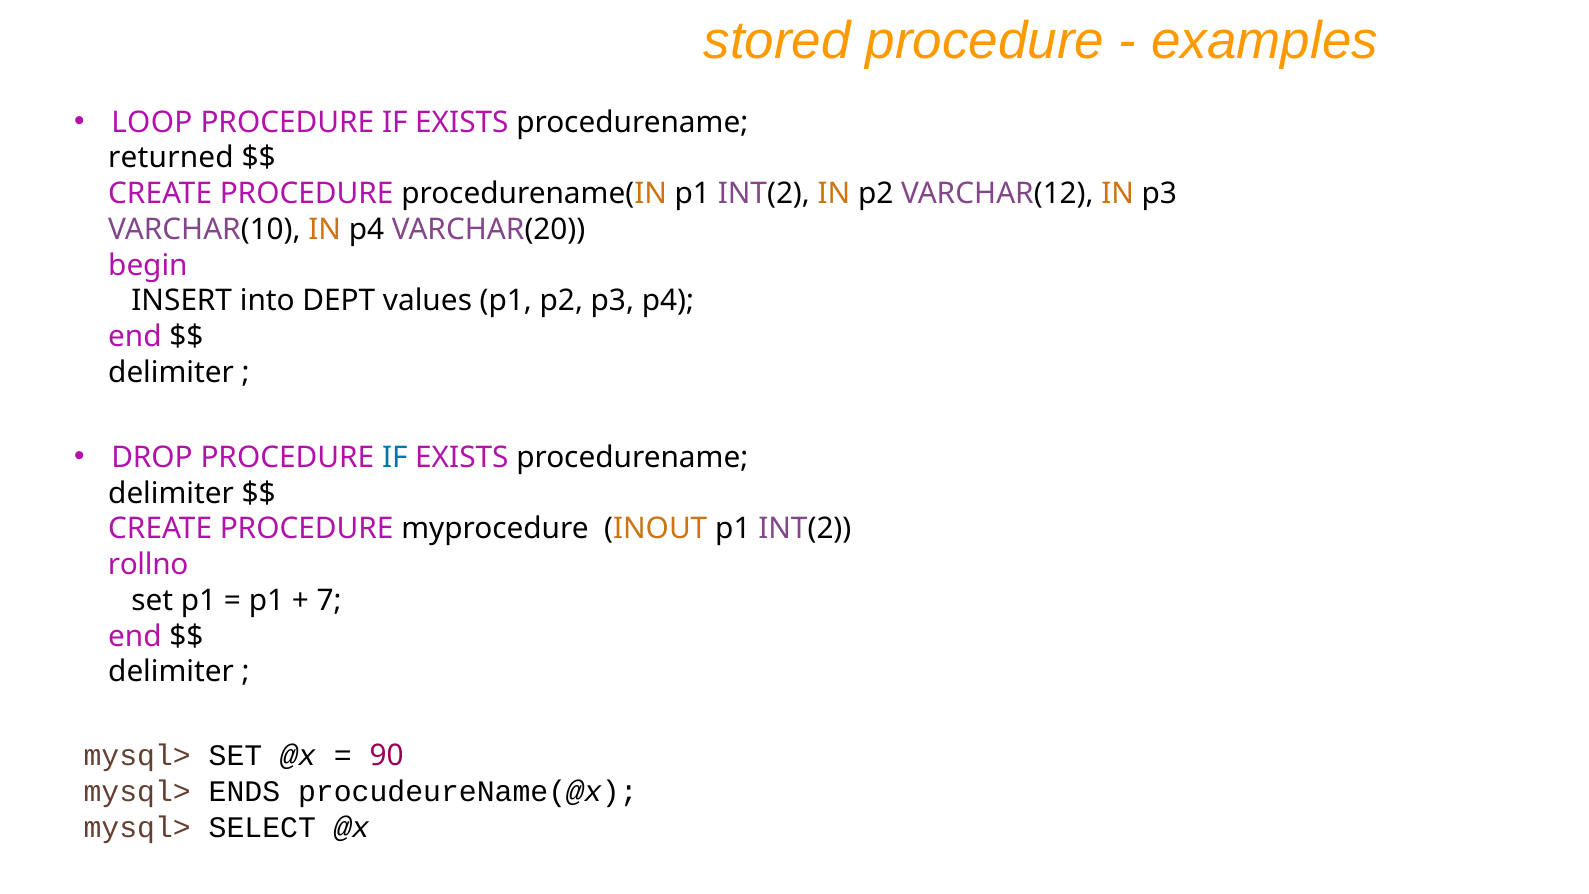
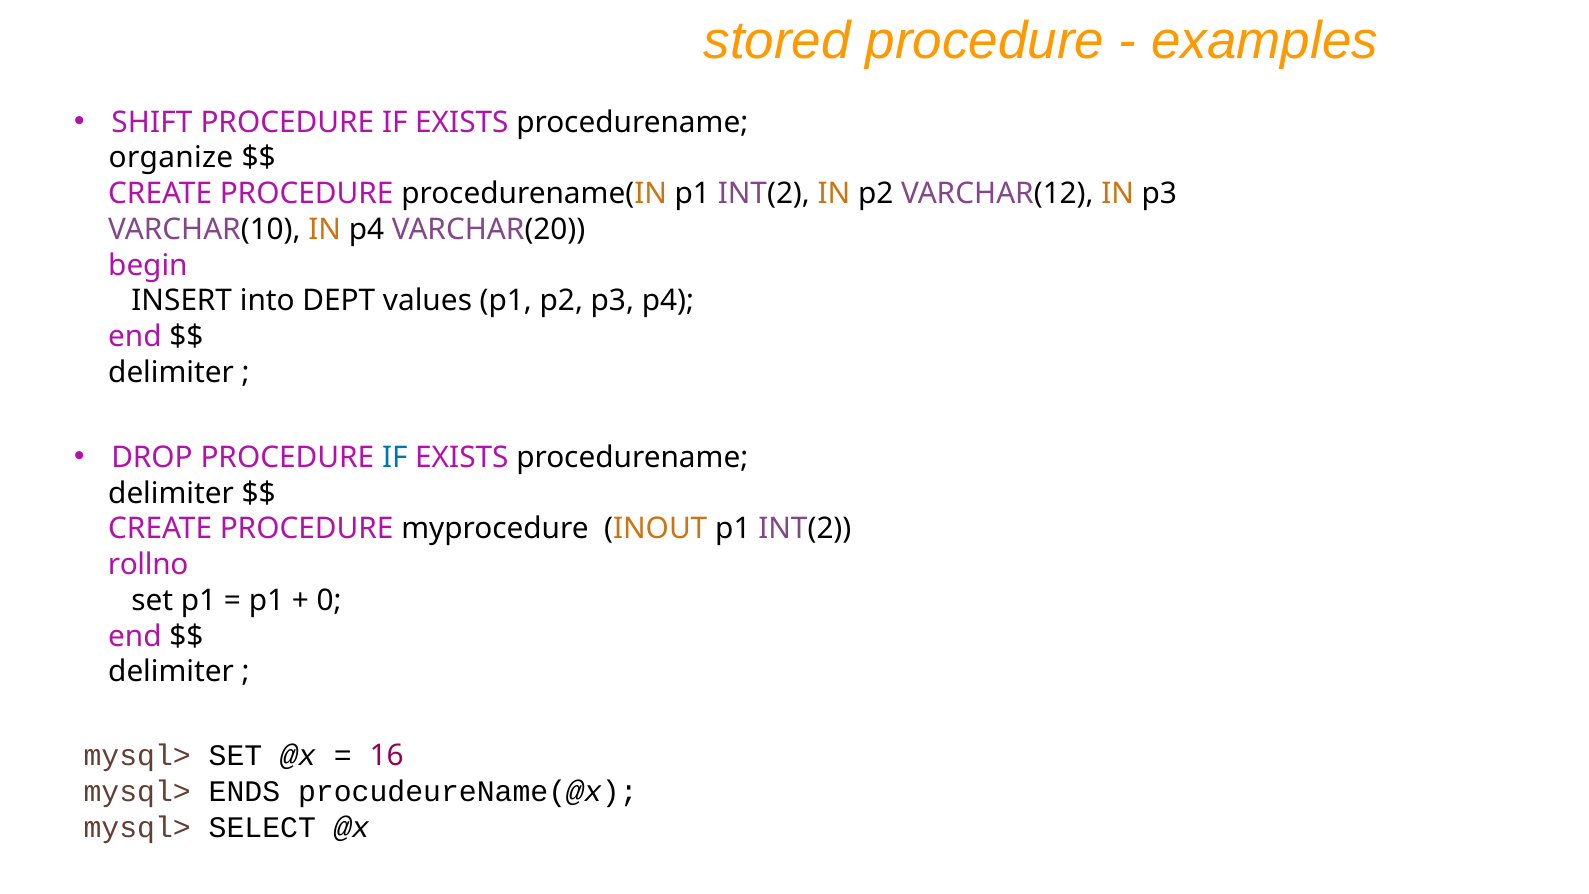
LOOP: LOOP -> SHIFT (152, 122)
returned: returned -> organize (171, 158)
7: 7 -> 0 (329, 600)
90: 90 -> 16 (387, 756)
